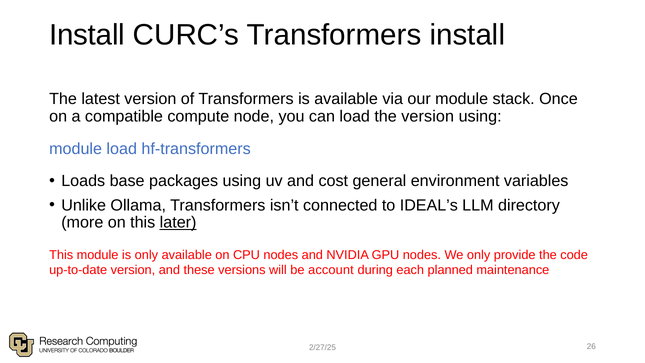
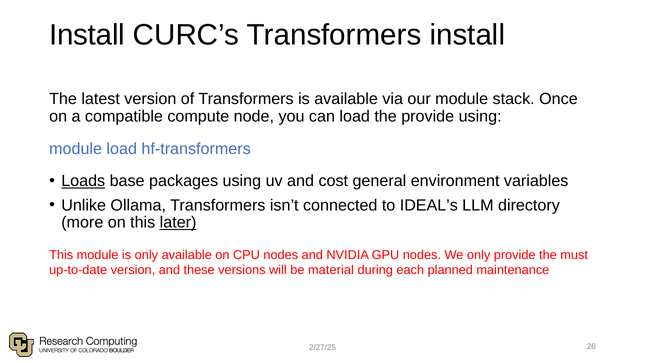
the version: version -> provide (428, 116)
Loads underline: none -> present (83, 181)
code: code -> must (574, 255)
account: account -> material (331, 270)
